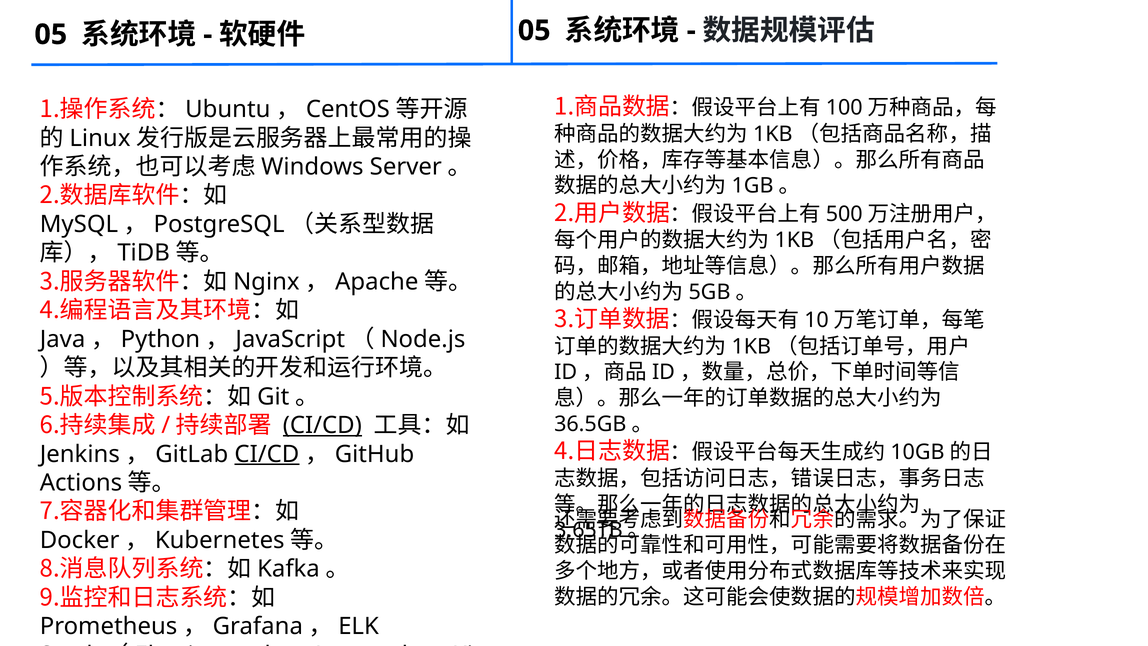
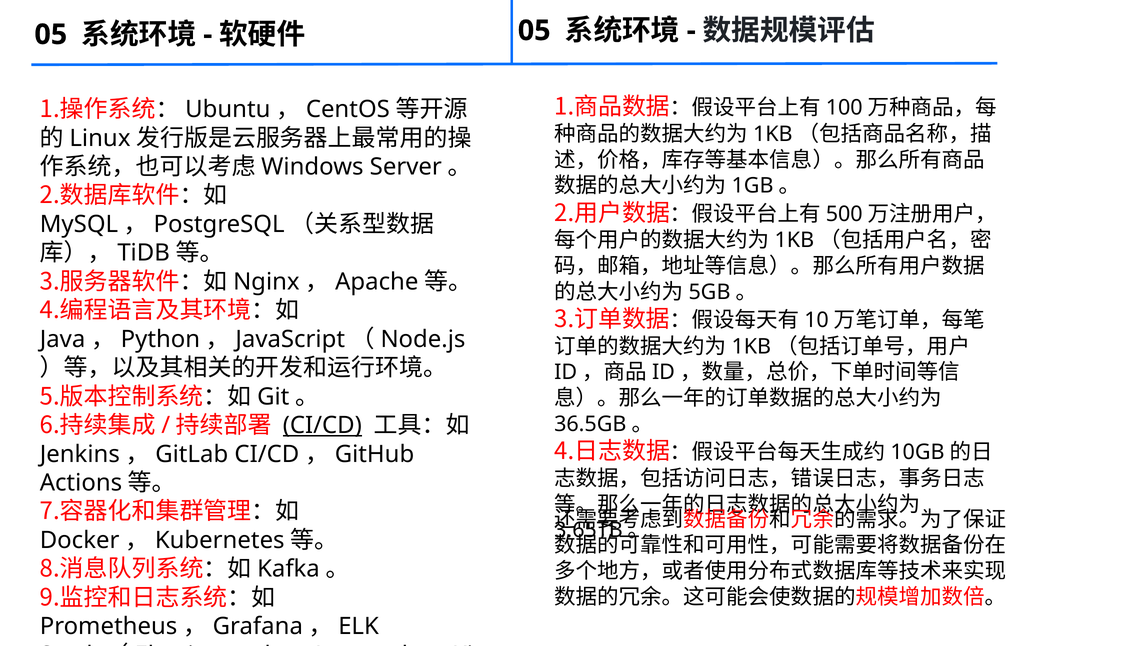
CI/CD underline: present -> none (267, 454)
